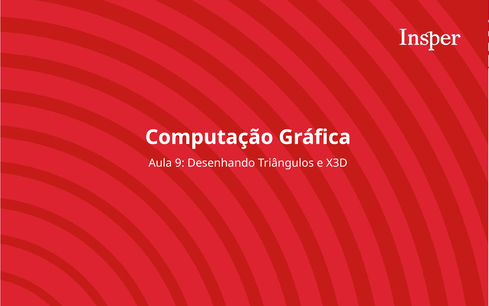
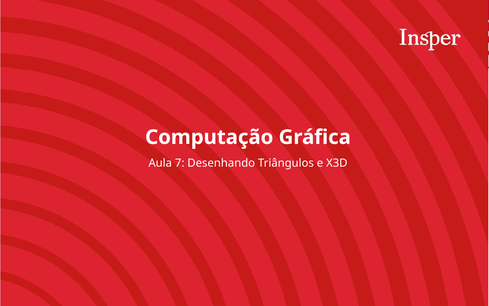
9: 9 -> 7 (180, 163)
